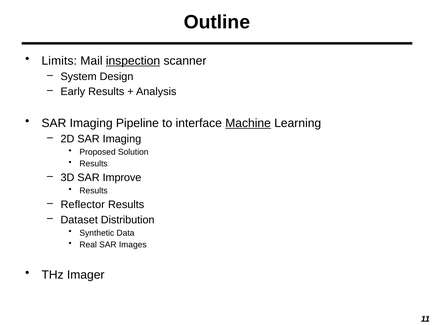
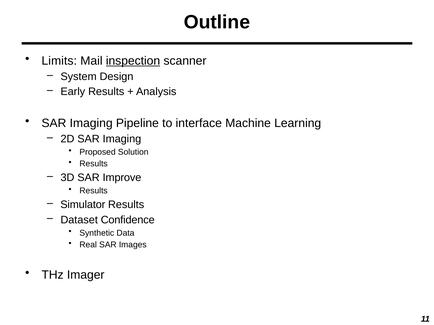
Machine underline: present -> none (248, 123)
Reflector: Reflector -> Simulator (83, 205)
Distribution: Distribution -> Confidence (128, 220)
